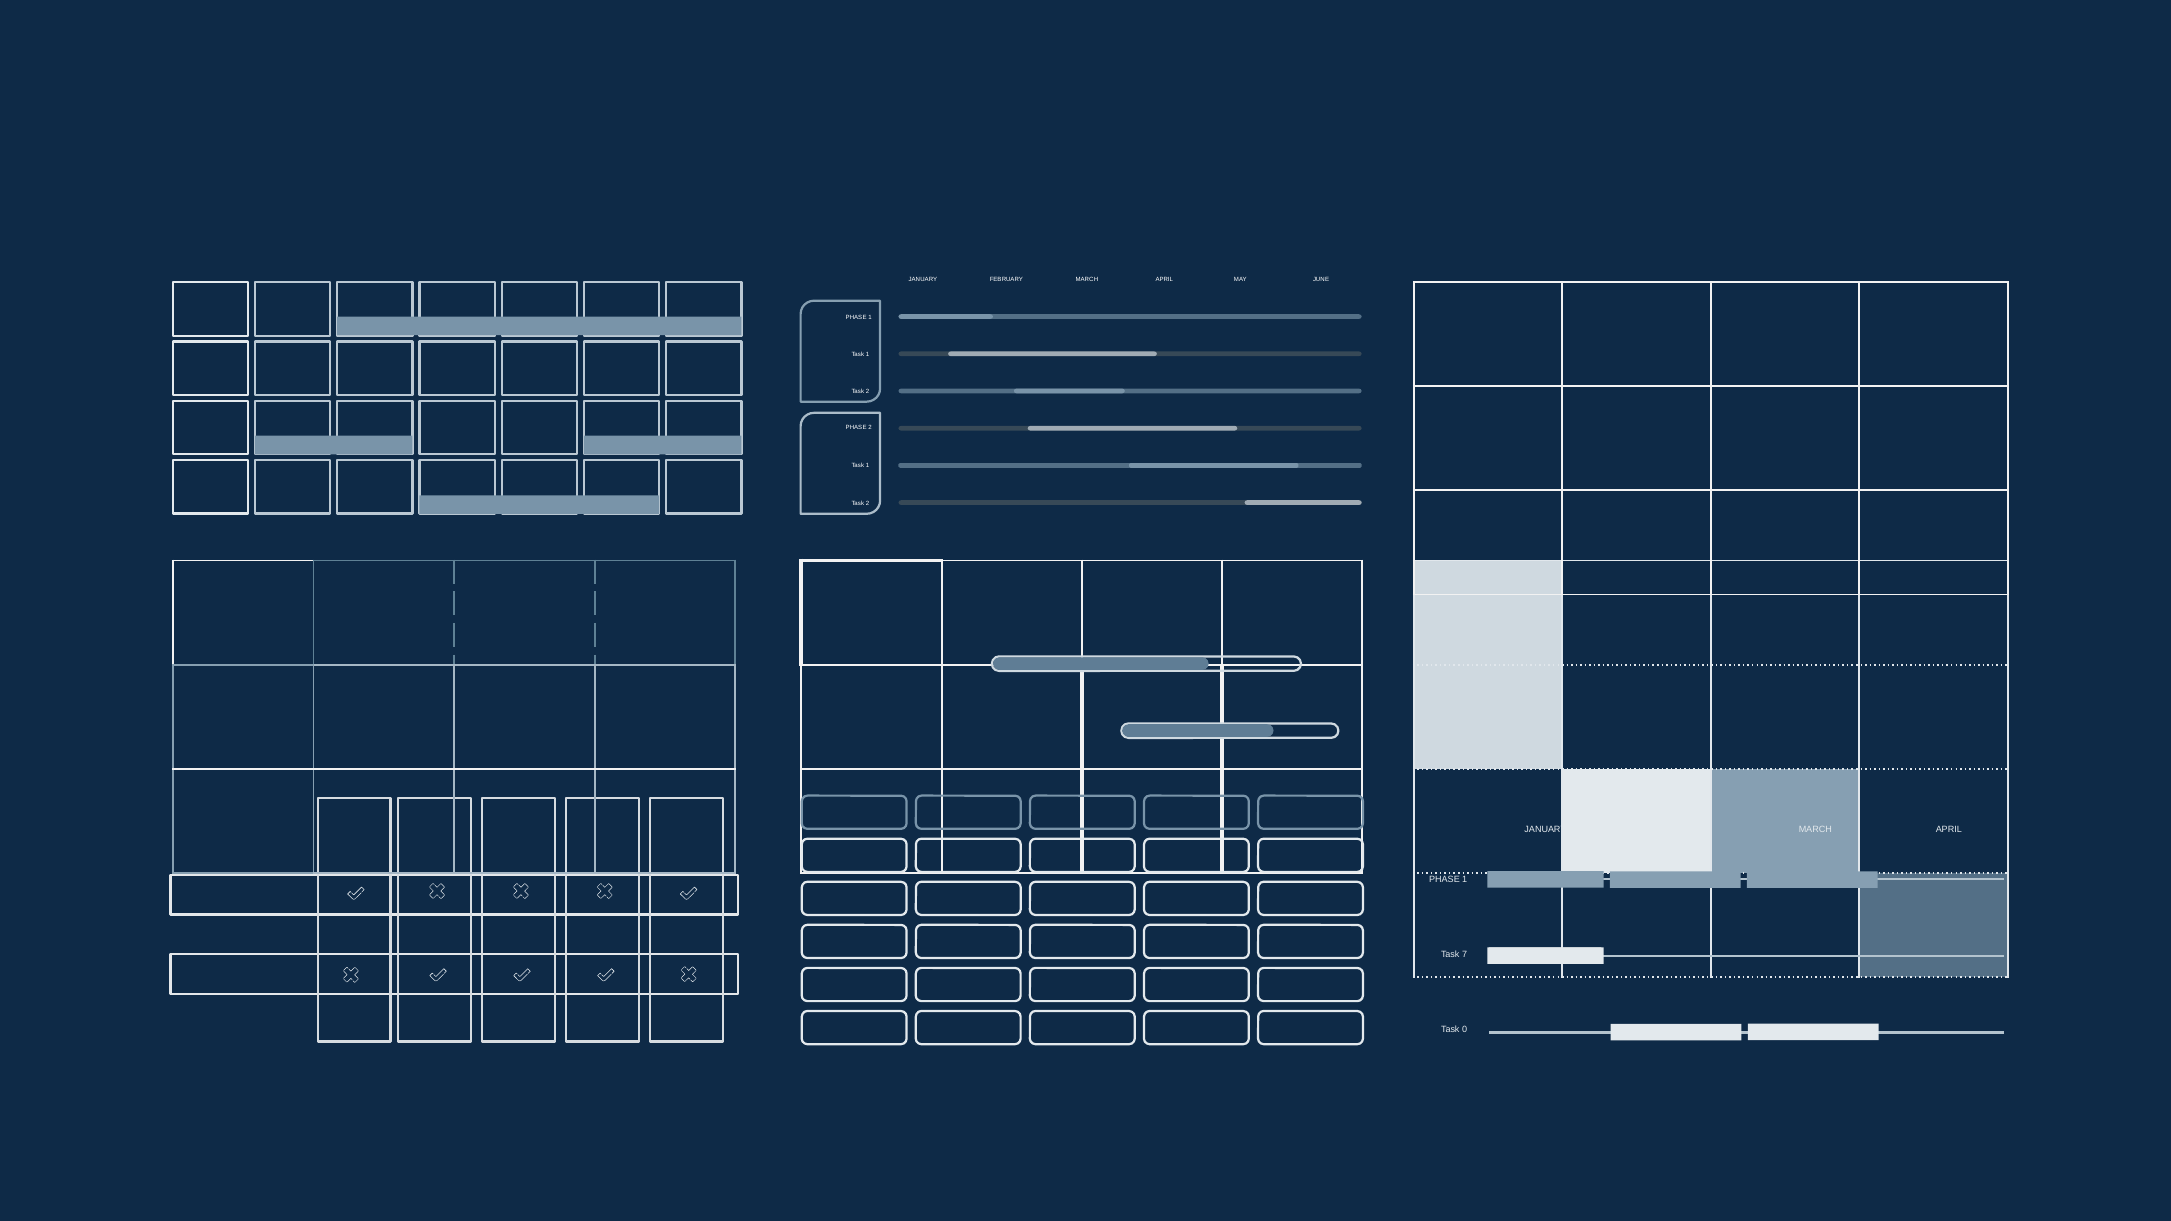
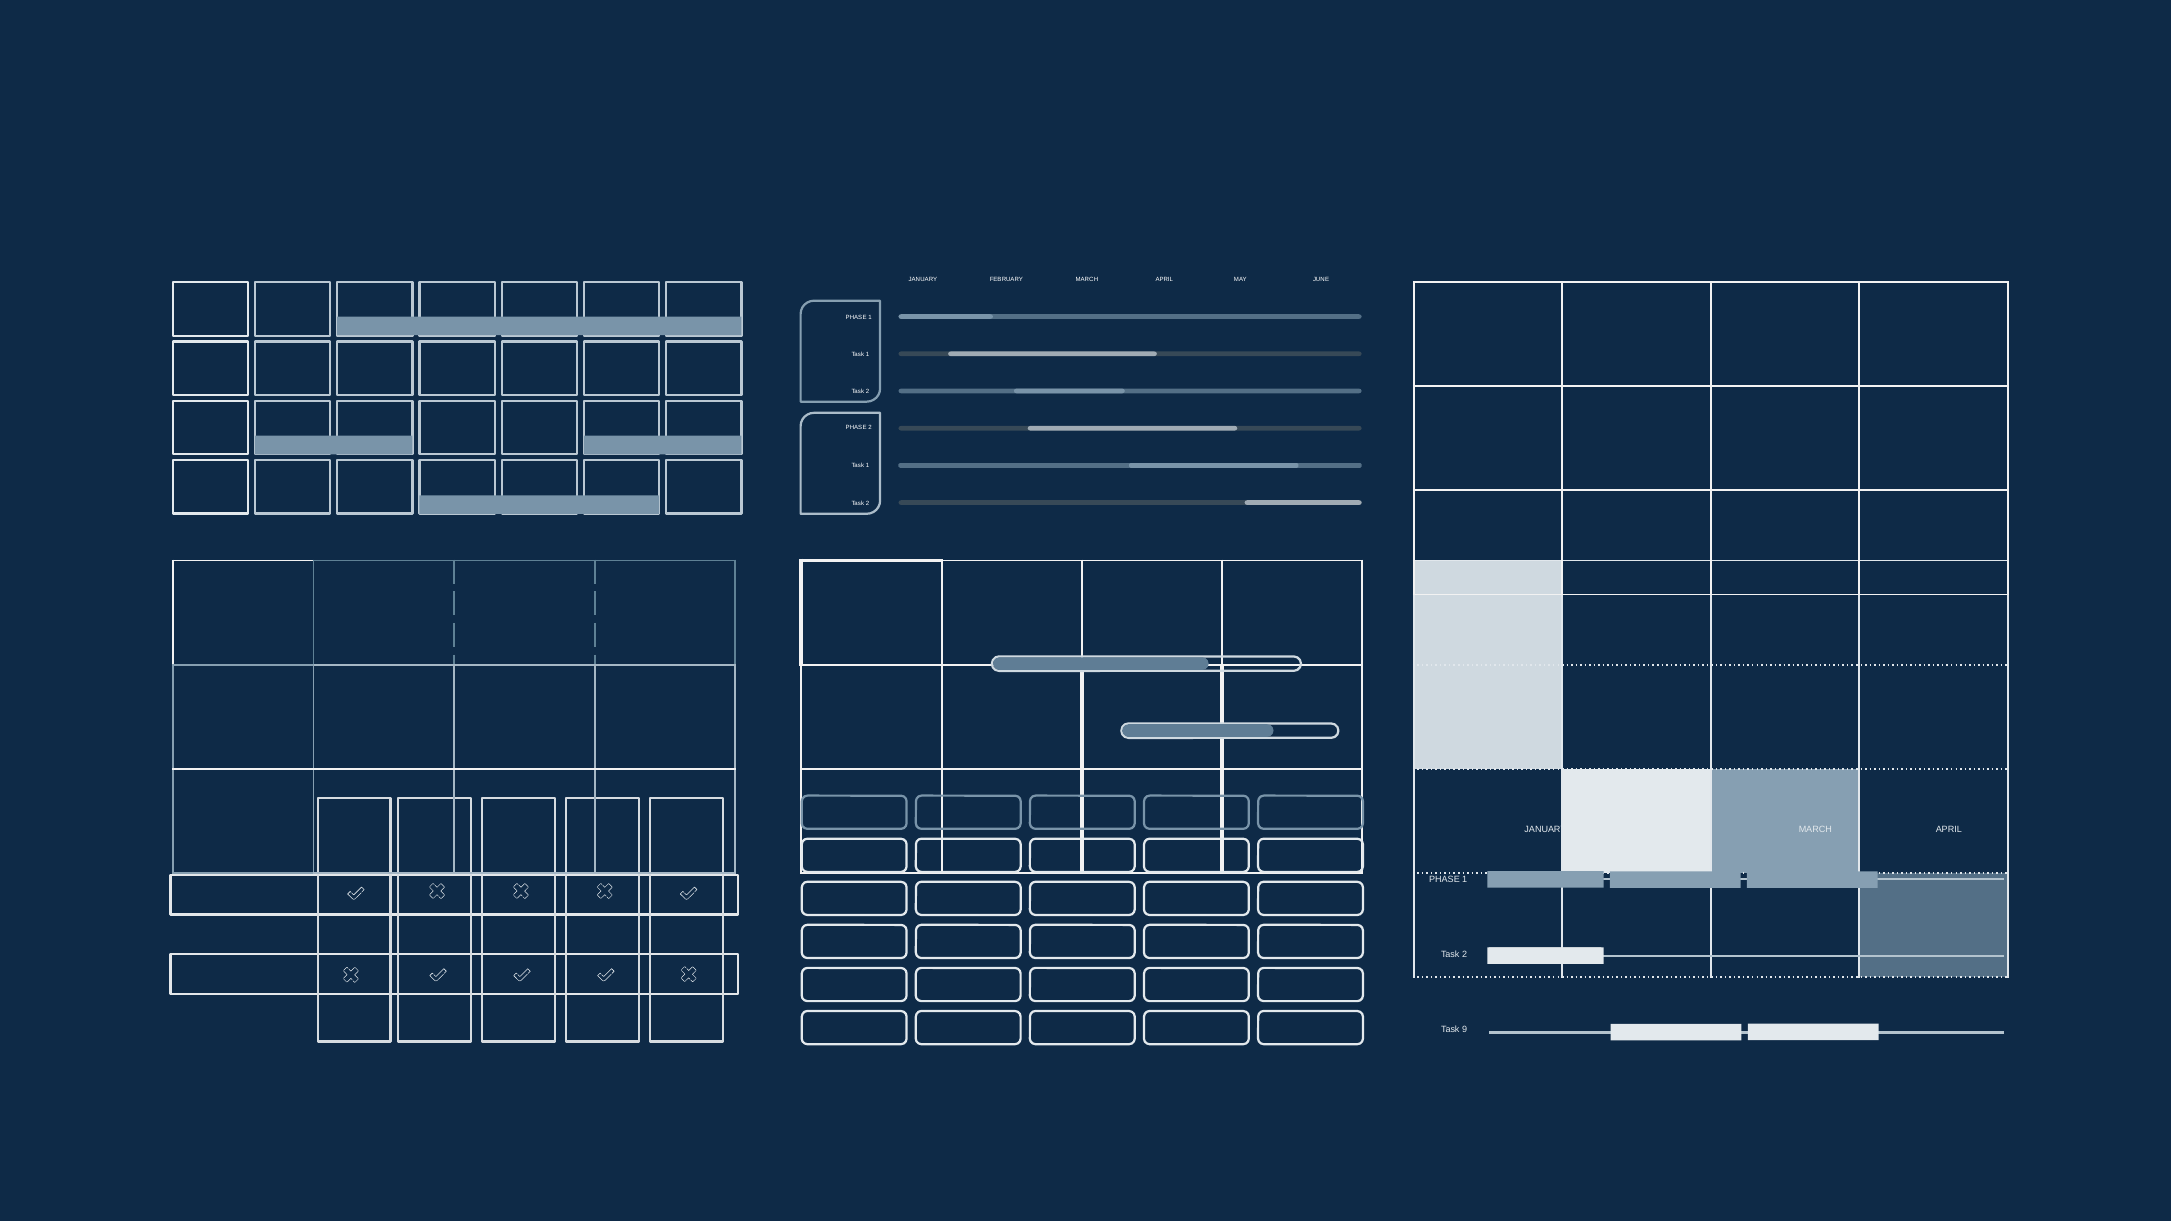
7: 7 -> 2 (1465, 955)
0: 0 -> 9 (1465, 1030)
